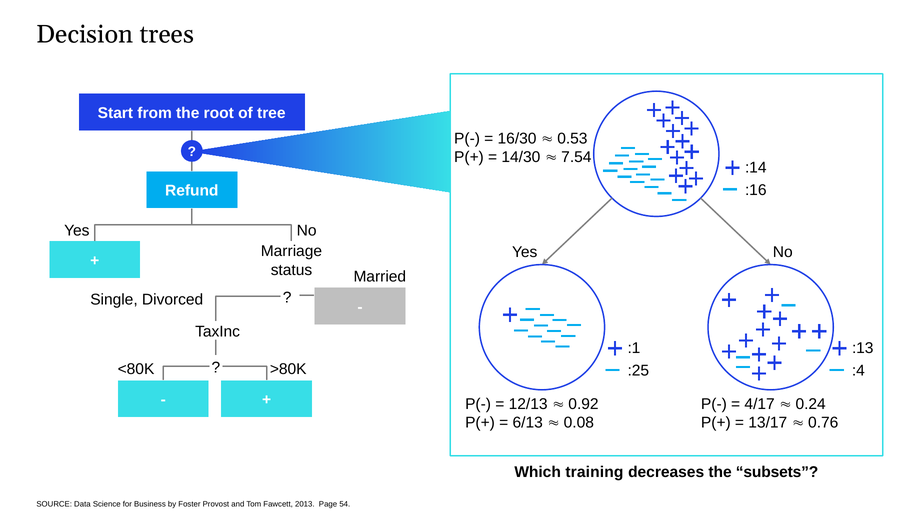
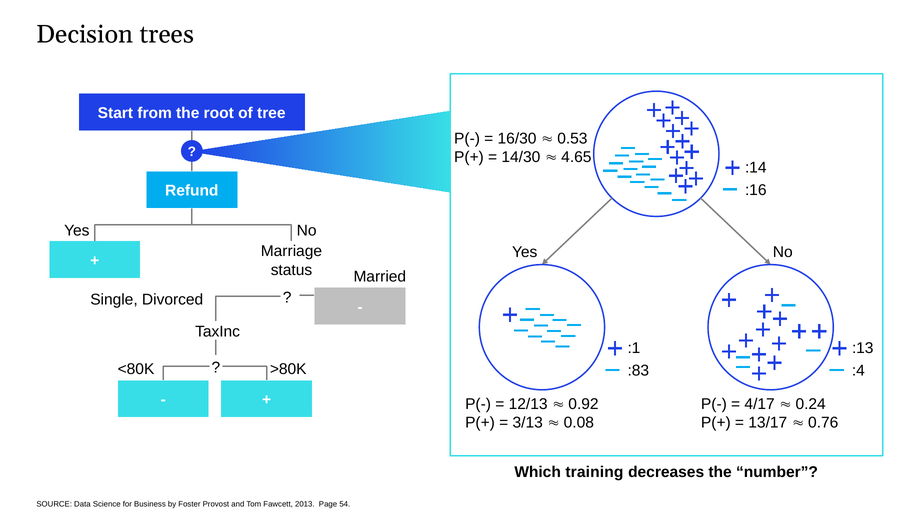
7.54: 7.54 -> 4.65 (576, 157)
:25: :25 -> :83 (638, 371)
6/13: 6/13 -> 3/13 (528, 423)
subsets: subsets -> number (777, 472)
